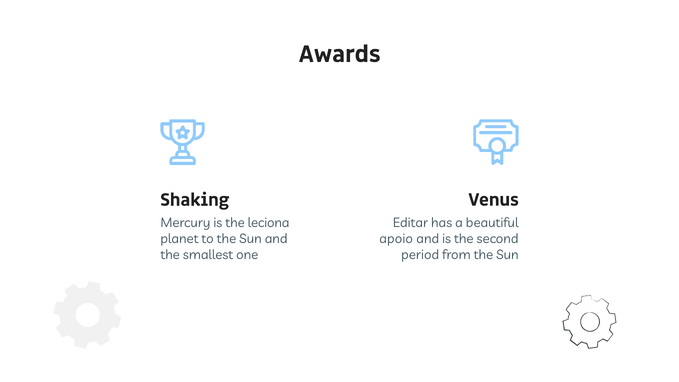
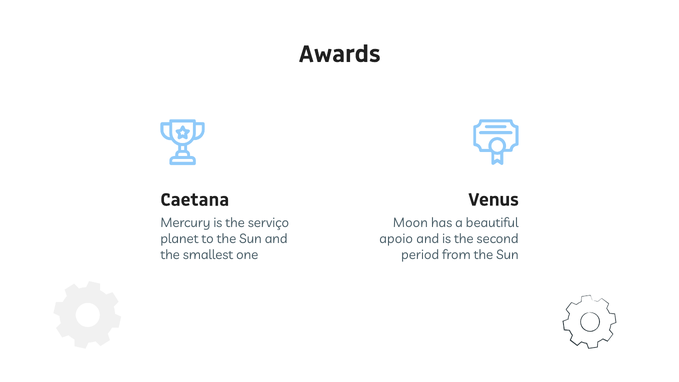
Shaking: Shaking -> Caetana (195, 199)
leciona: leciona -> serviço (269, 223)
Editar: Editar -> Moon (410, 223)
